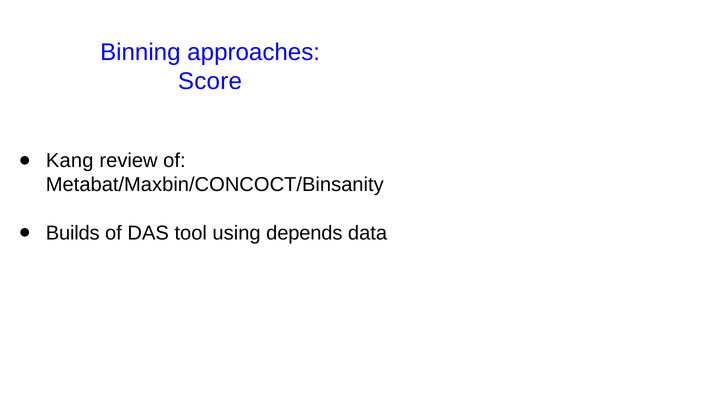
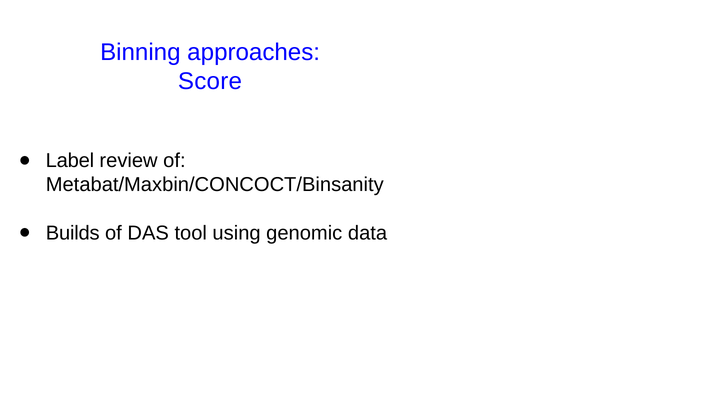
Kang: Kang -> Label (70, 161)
depends: depends -> genomic (304, 233)
